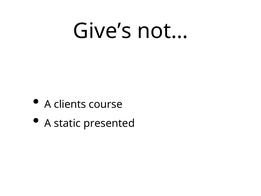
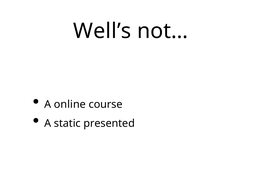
Give’s: Give’s -> Well’s (102, 31)
clients: clients -> online (70, 104)
